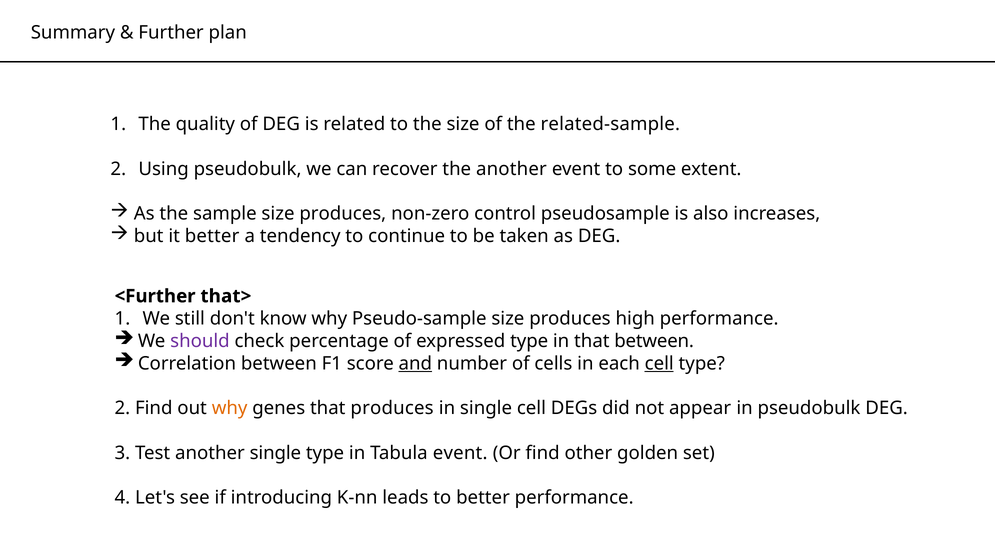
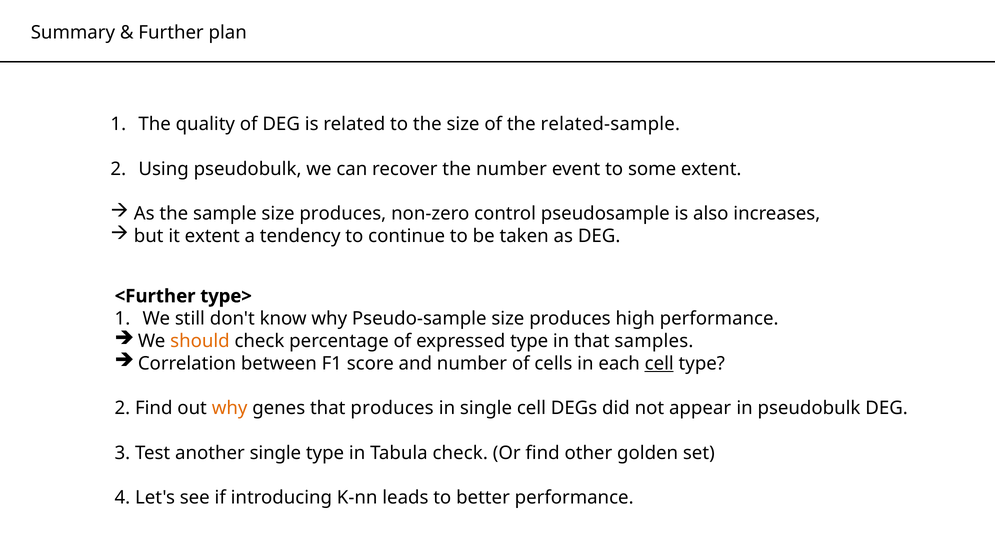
the another: another -> number (511, 169)
it better: better -> extent (212, 236)
that>: that> -> type> (226, 296)
should colour: purple -> orange (200, 341)
that between: between -> samples (654, 341)
and underline: present -> none (415, 363)
Tabula event: event -> check (460, 453)
